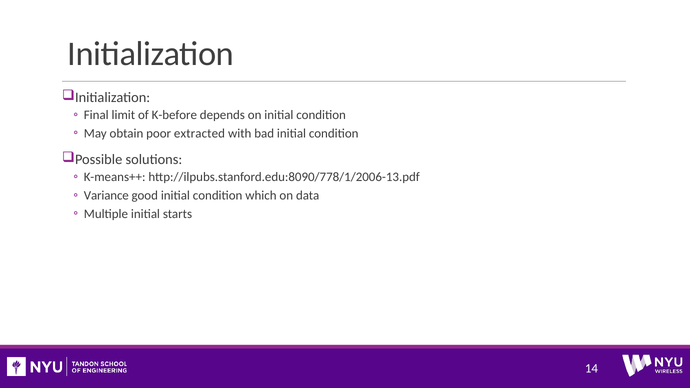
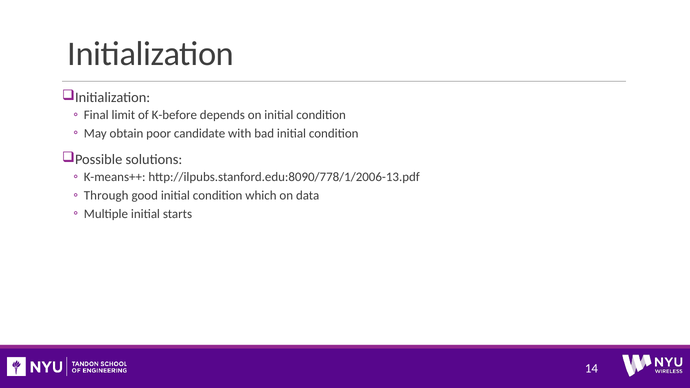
extracted: extracted -> candidate (200, 133)
Variance: Variance -> Through (106, 196)
